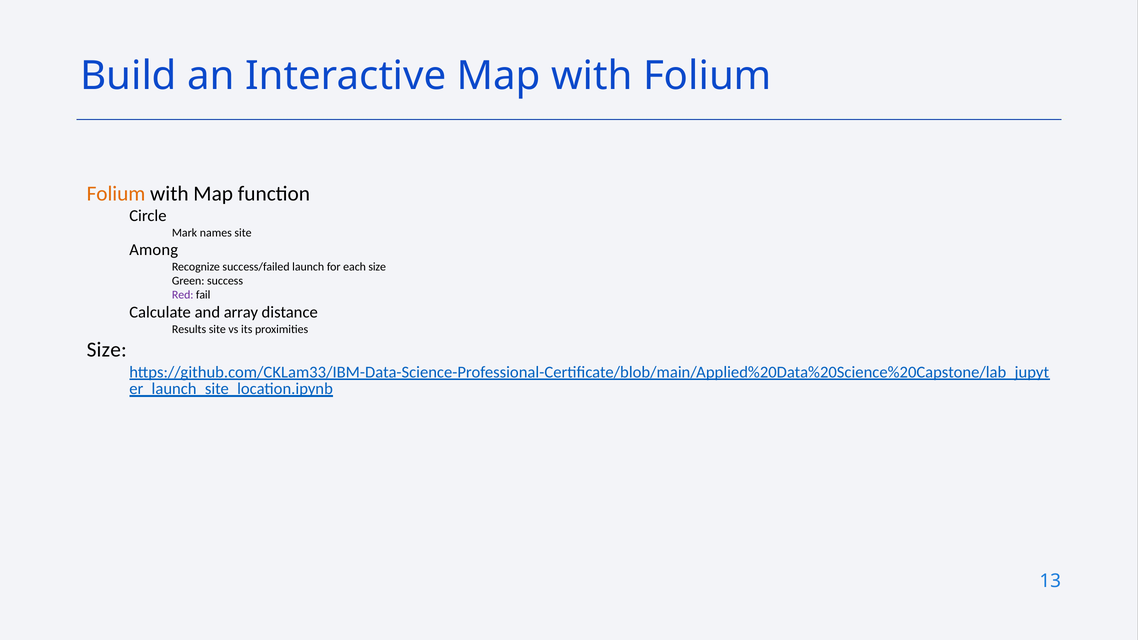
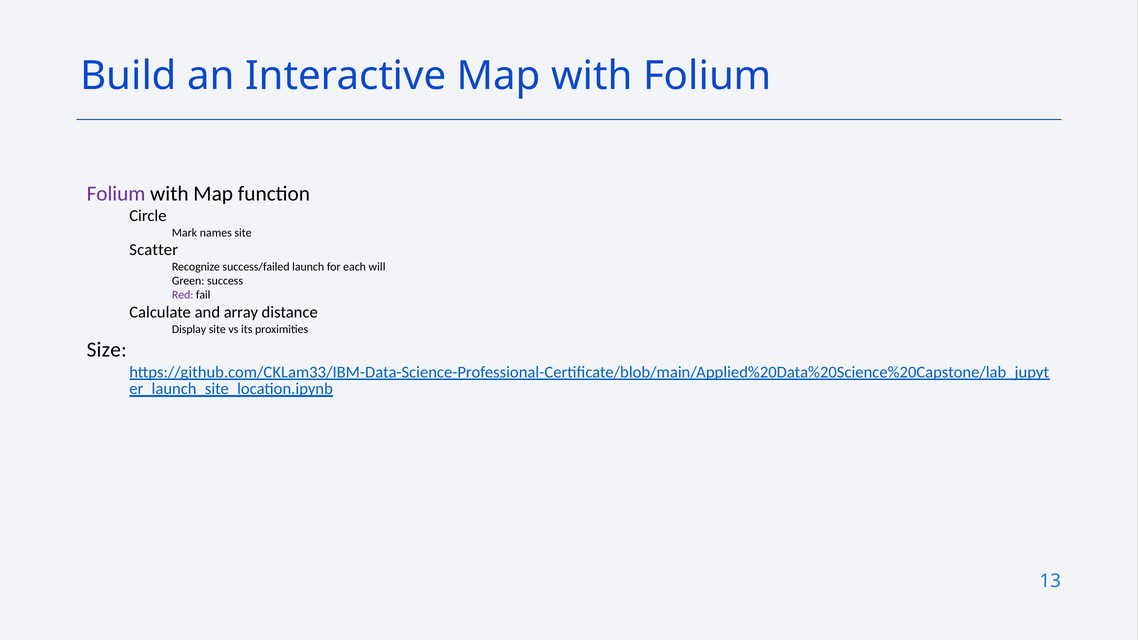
Folium colour: orange -> purple (116, 193)
Among: Among -> Scatter (154, 250)
each size: size -> will (377, 267)
Results: Results -> Display (189, 329)
